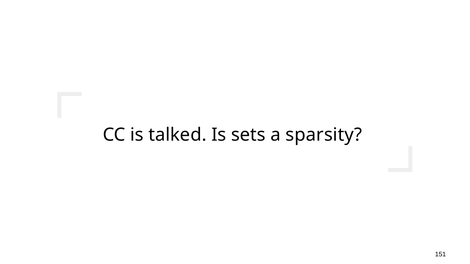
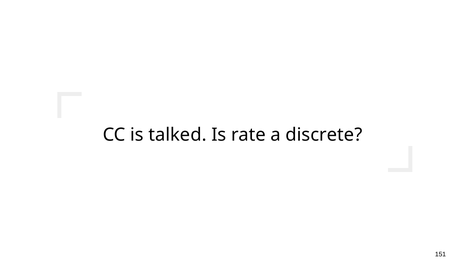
sets: sets -> rate (248, 135)
sparsity: sparsity -> discrete (324, 135)
